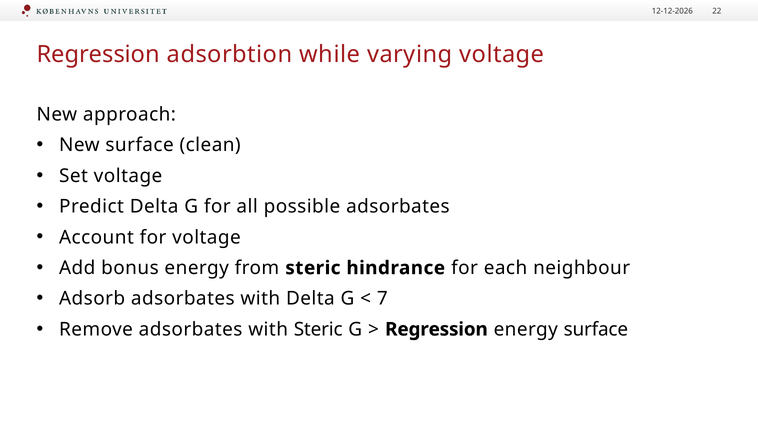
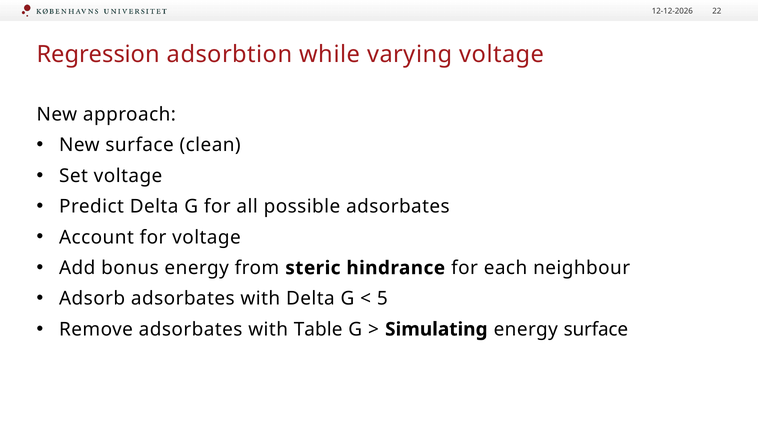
7: 7 -> 5 (382, 298)
with Steric: Steric -> Table (318, 329)
Regression: Regression -> Simulating (436, 329)
